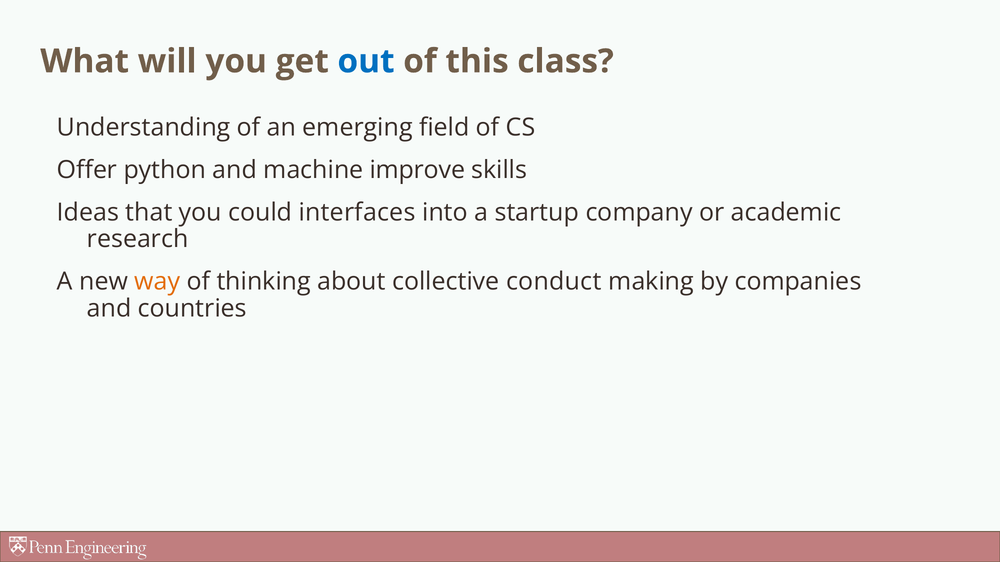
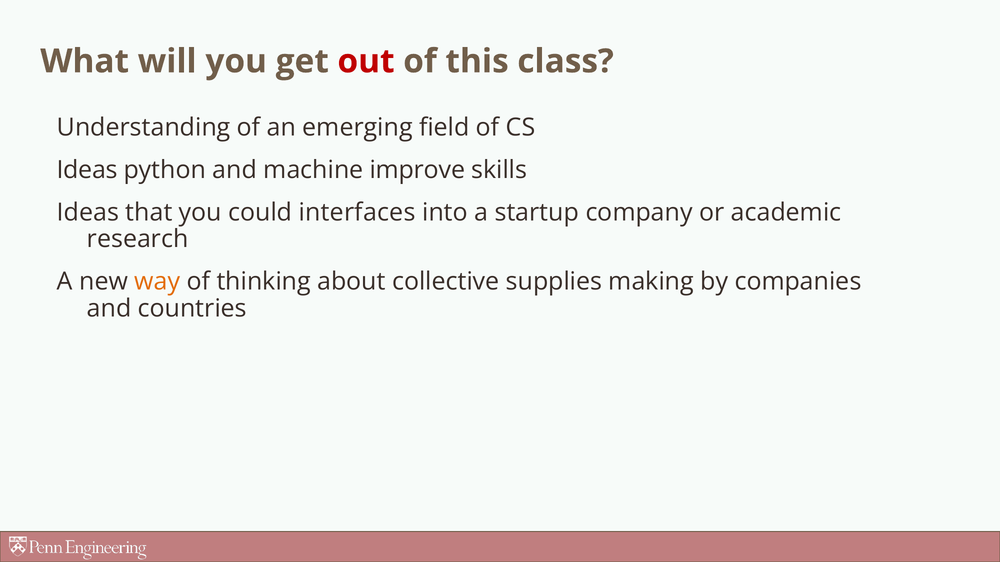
out colour: blue -> red (366, 61)
Offer: Offer -> Ideas (87, 170)
conduct: conduct -> supplies (554, 282)
